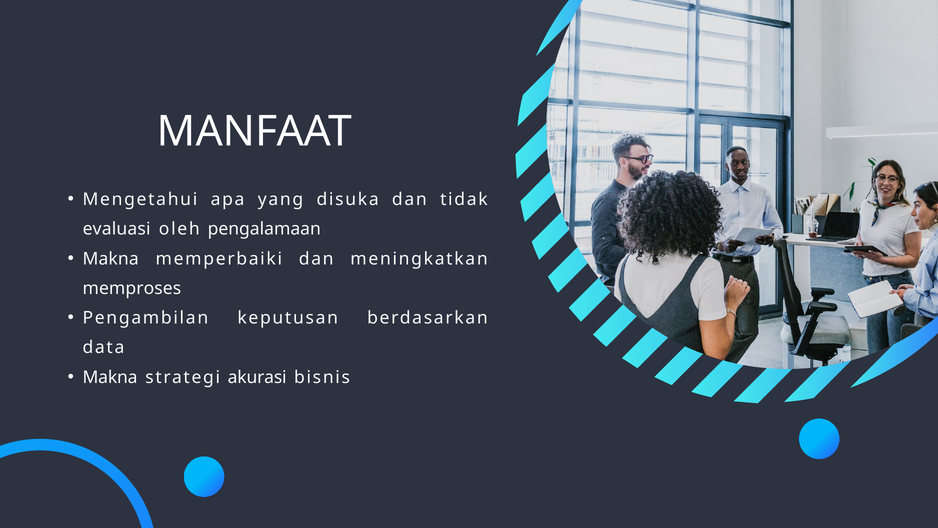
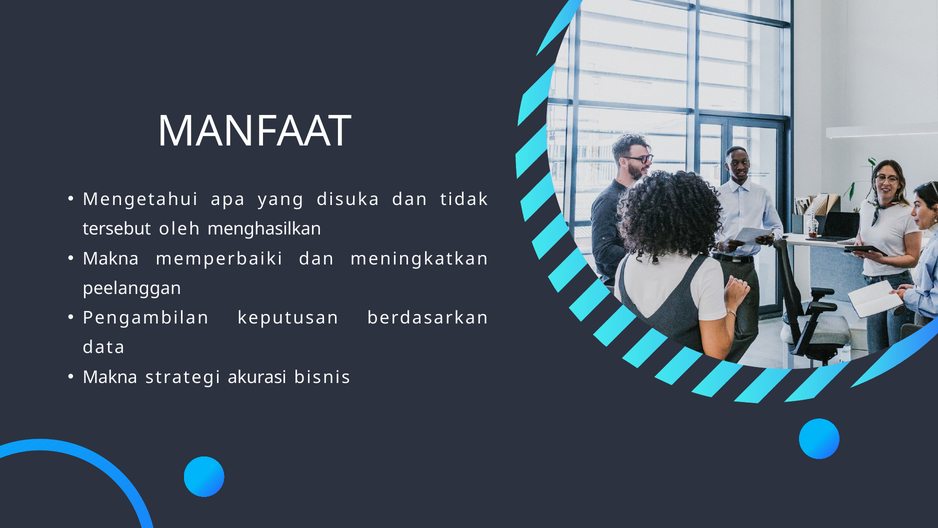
evaluasi: evaluasi -> tersebut (117, 229)
pengalamaan: pengalamaan -> menghasilkan (264, 229)
memproses: memproses -> peelanggan (132, 288)
